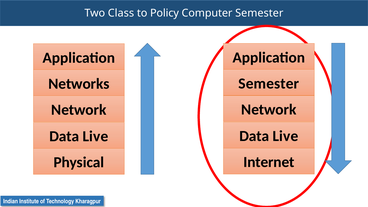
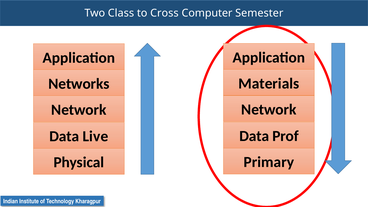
Policy: Policy -> Cross (164, 13)
Semester: Semester -> Materials (269, 84)
Live: Live -> Prof (286, 136)
Internet: Internet -> Primary (269, 162)
